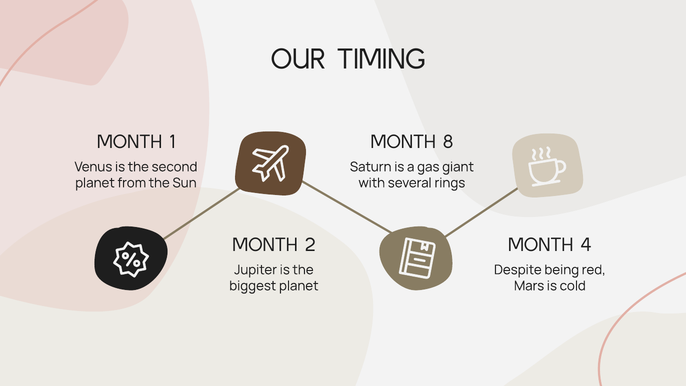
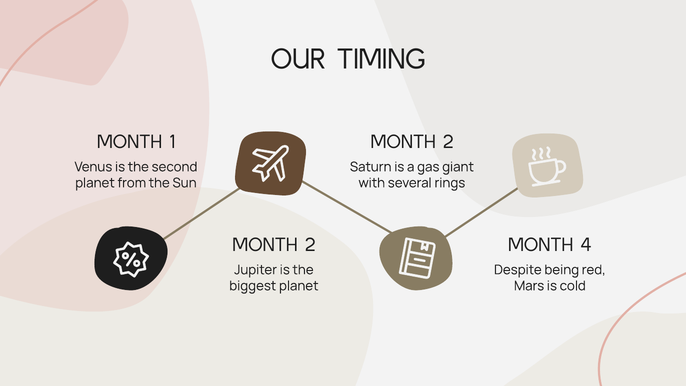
8: 8 -> 2 (448, 142)
